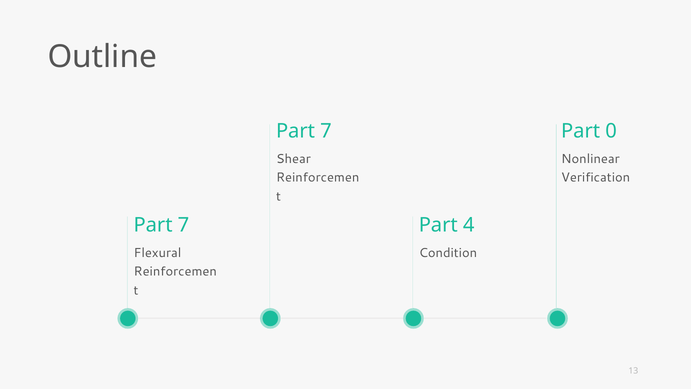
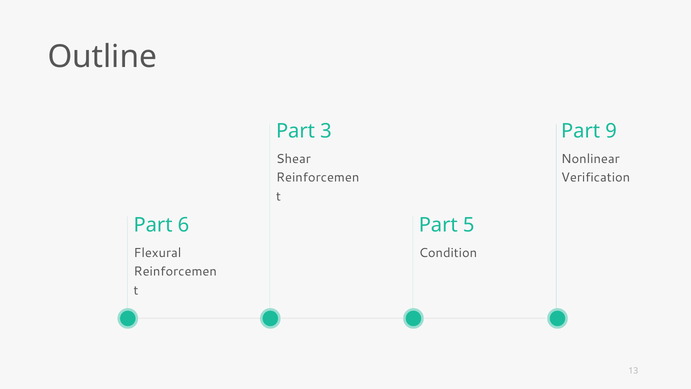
7: 7 -> 3 (326, 131)
0: 0 -> 9 (611, 131)
7: 7 -> 6 (184, 225)
4: 4 -> 5 (469, 225)
